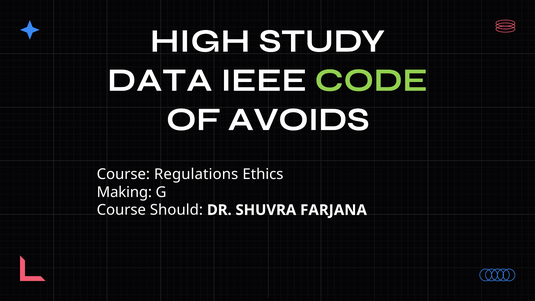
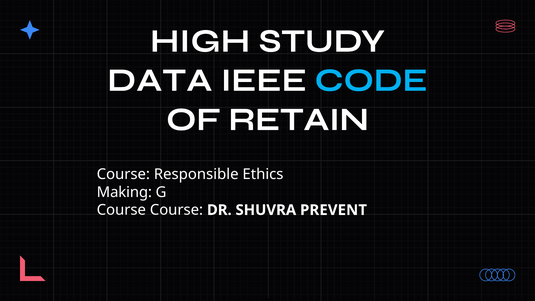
CODE colour: light green -> light blue (371, 80)
AVOIDS: AVOIDS -> RETAIN (299, 119)
Regulations: Regulations -> Responsible (196, 174)
Course Should: Should -> Course (176, 210)
FARJANA: FARJANA -> PREVENT (334, 210)
